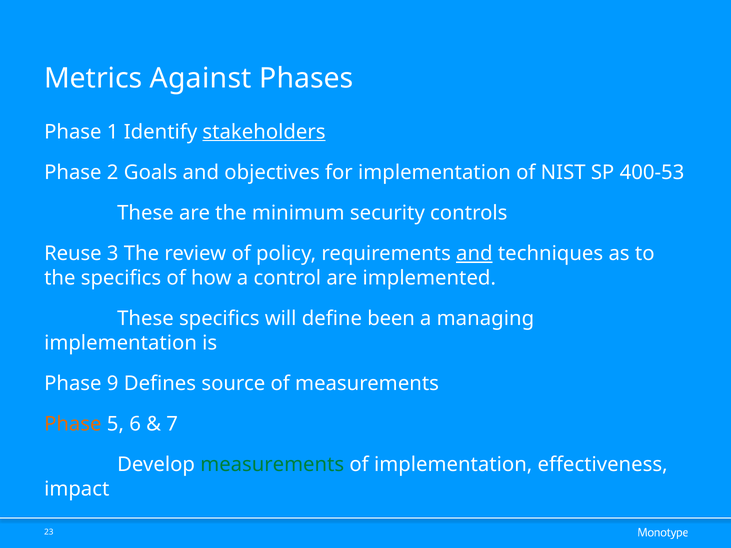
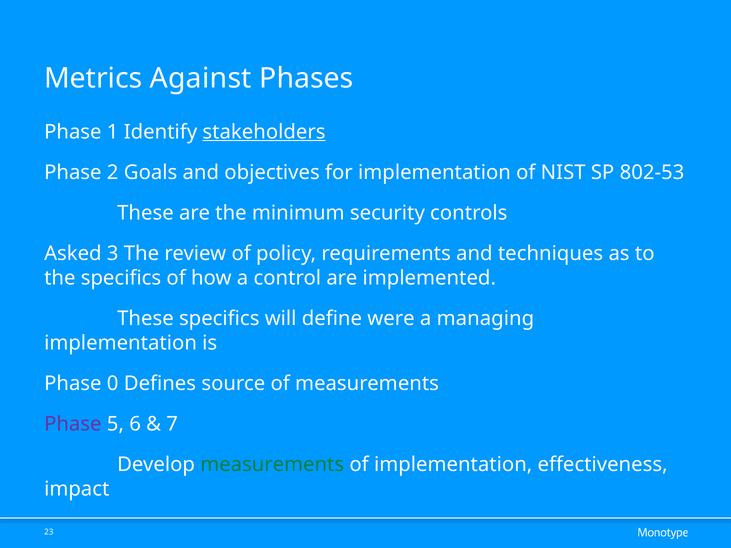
400-53: 400-53 -> 802-53 (652, 173)
Reuse: Reuse -> Asked (73, 254)
and underline: present -> none (474, 254)
been: been -> were (391, 319)
9: 9 -> 0 (113, 384)
Phase colour: orange -> purple (73, 424)
